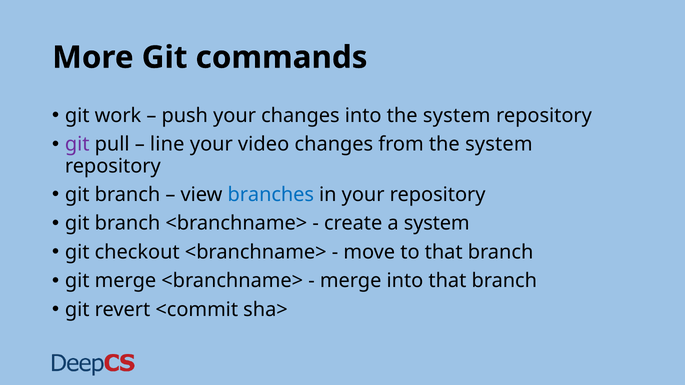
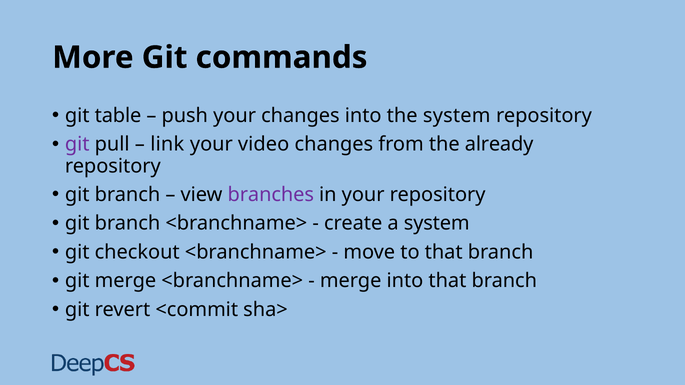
work: work -> table (118, 116)
line: line -> link (167, 144)
from the system: system -> already (499, 144)
branches colour: blue -> purple (271, 195)
